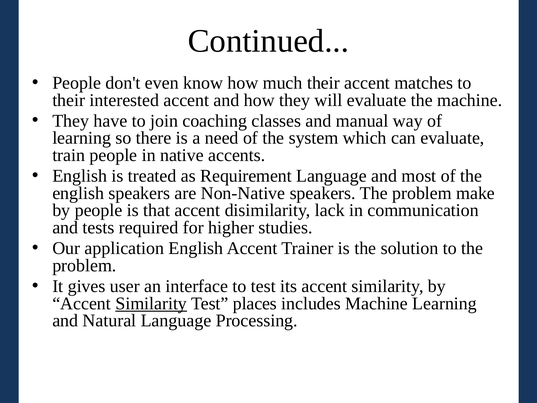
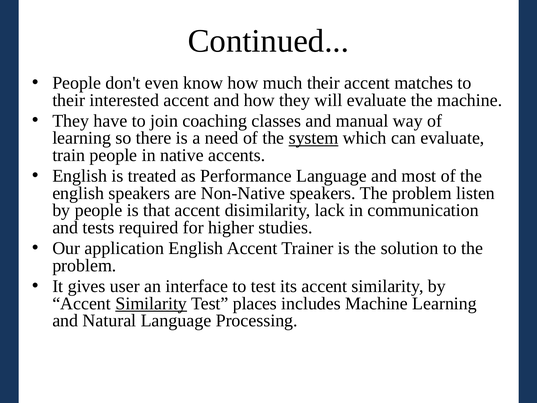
system underline: none -> present (314, 138)
Requirement: Requirement -> Performance (246, 176)
make: make -> listen (476, 193)
